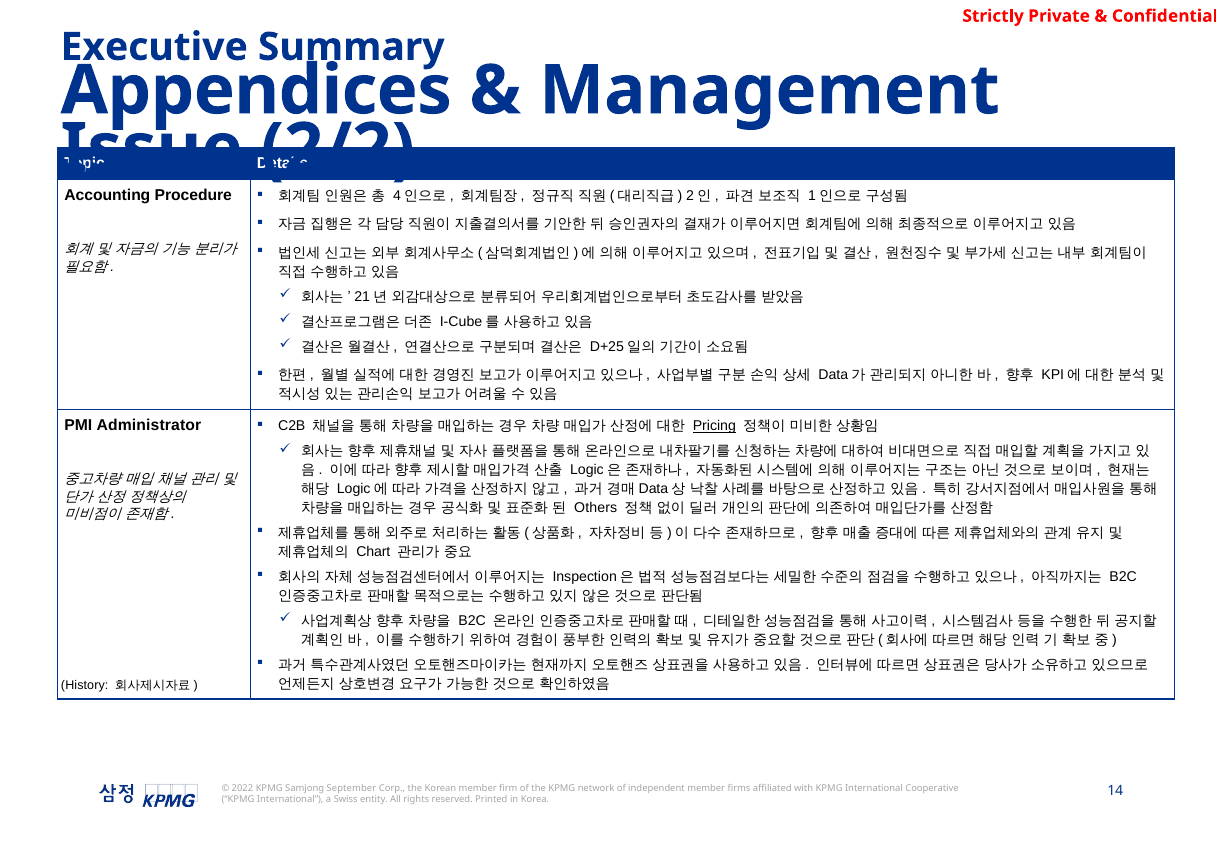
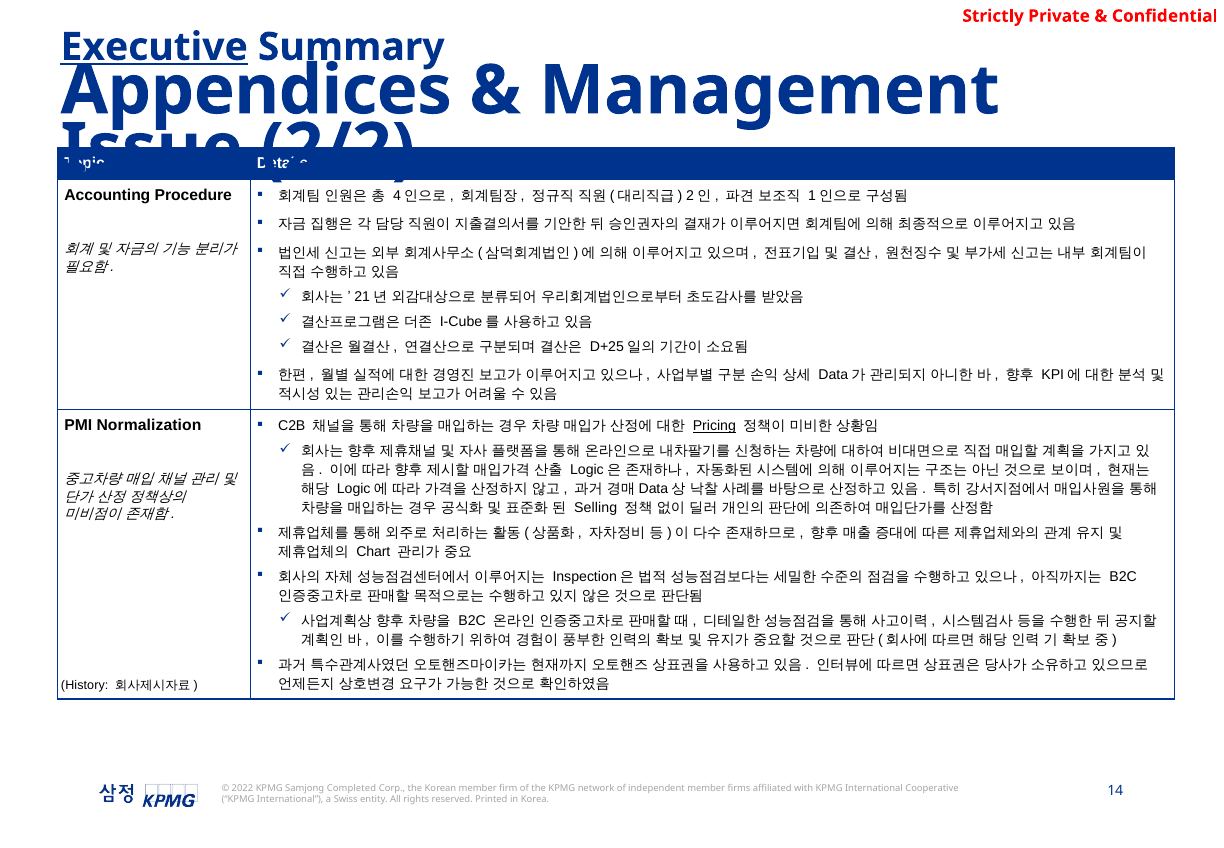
Executive underline: none -> present (154, 47)
Administrator: Administrator -> Normalization (149, 425)
Others: Others -> Selling (596, 507)
September: September -> Completed (351, 788)
